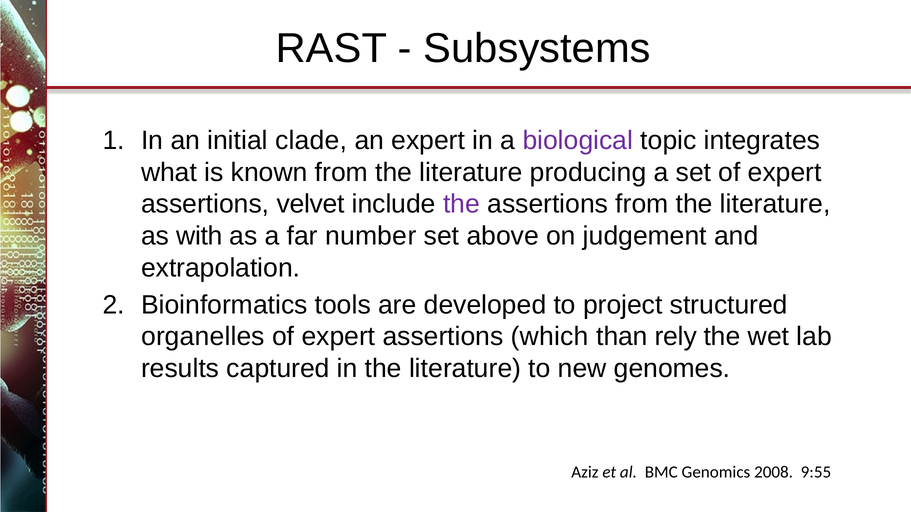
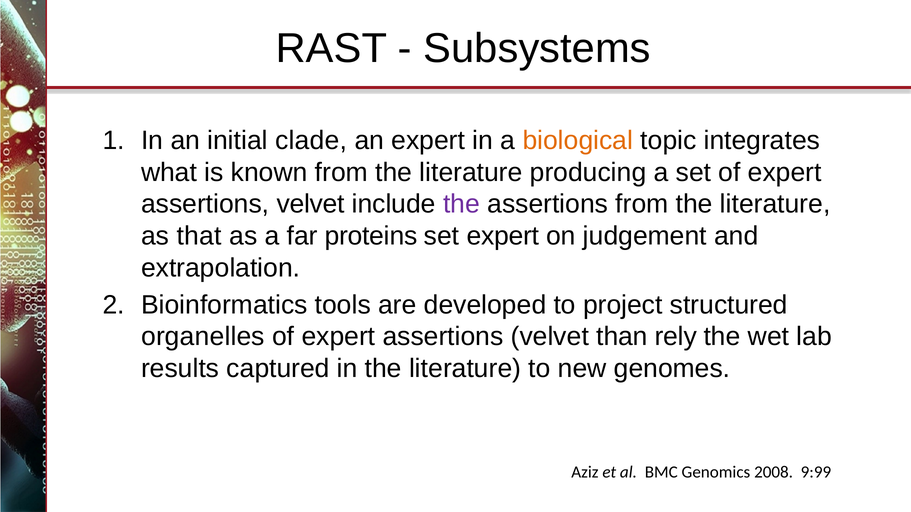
biological colour: purple -> orange (578, 141)
with: with -> that (199, 236)
number: number -> proteins (371, 236)
set above: above -> expert (503, 236)
which: which -> velvet (550, 337)
9:55: 9:55 -> 9:99 (816, 473)
